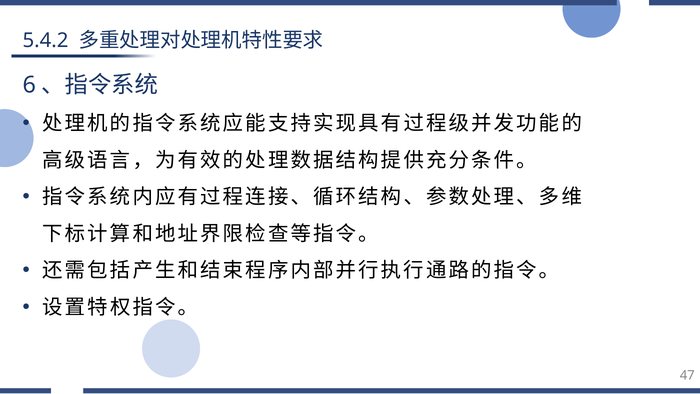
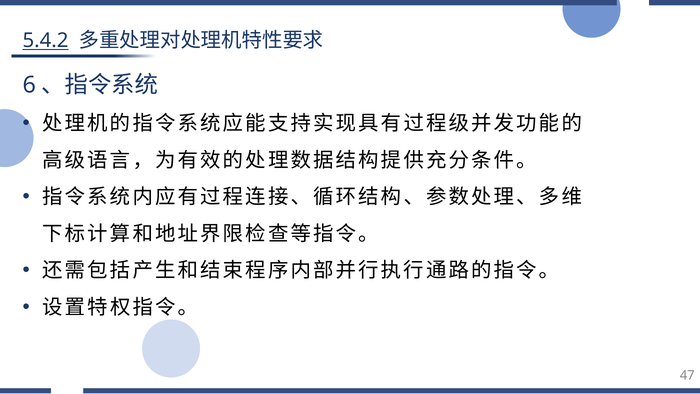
5.4.2 underline: none -> present (45, 41)
